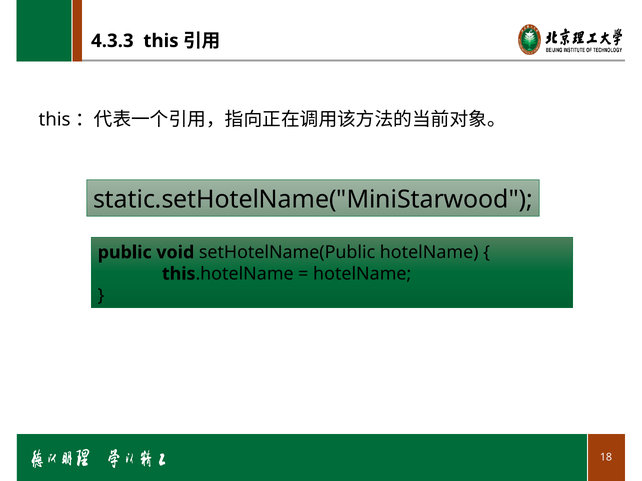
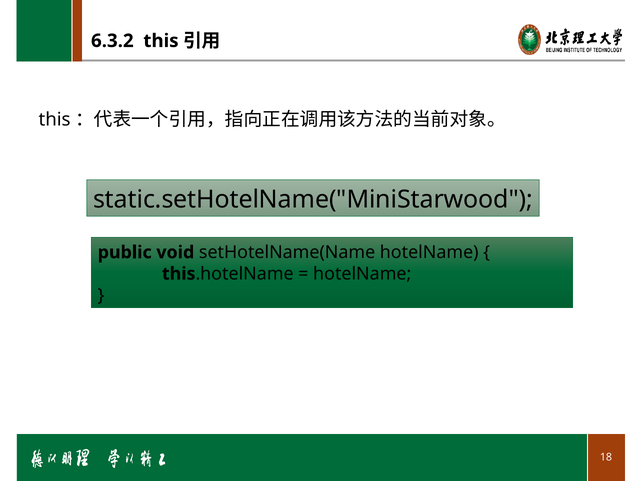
4.3.3: 4.3.3 -> 6.3.2 (112, 41)
setHotelName(Public: setHotelName(Public -> setHotelName(Name (287, 253)
